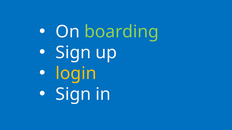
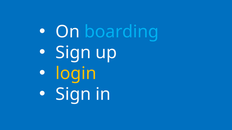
boarding colour: light green -> light blue (122, 32)
